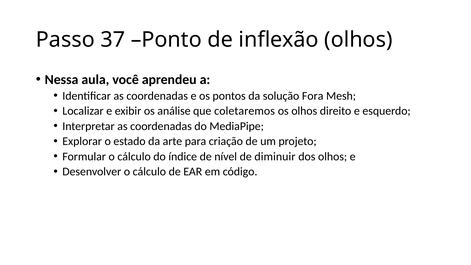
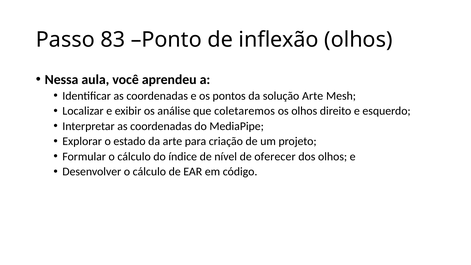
37: 37 -> 83 (113, 40)
solução Fora: Fora -> Arte (313, 96)
diminuir: diminuir -> oferecer (275, 157)
